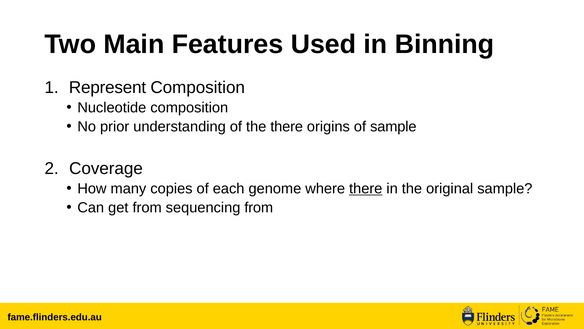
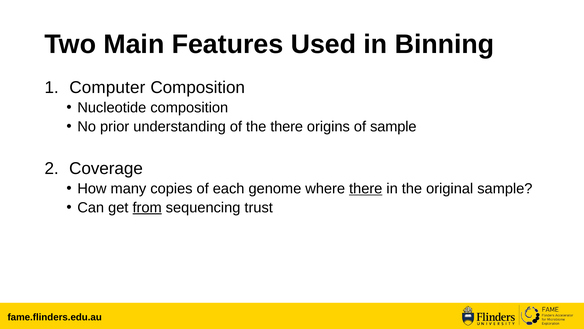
Represent: Represent -> Computer (107, 87)
from underline: none -> present (147, 207)
sequencing from: from -> trust (259, 207)
